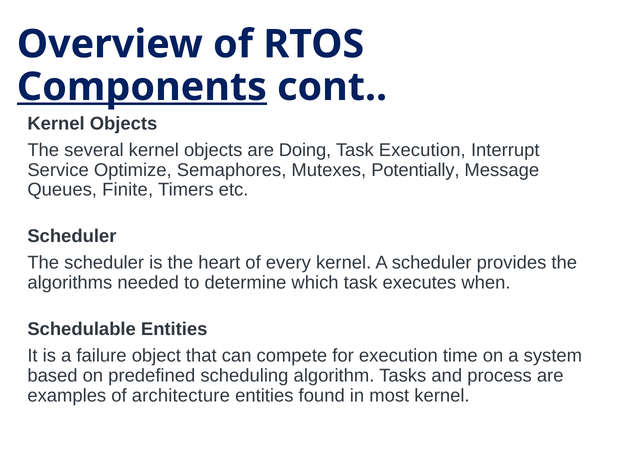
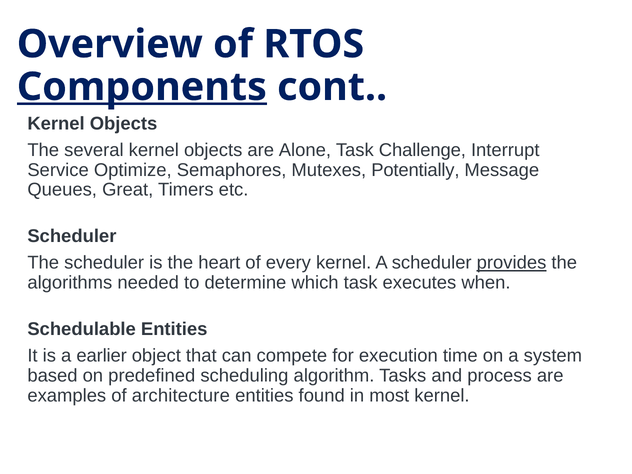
Doing: Doing -> Alone (305, 150)
Task Execution: Execution -> Challenge (422, 150)
Finite: Finite -> Great (128, 190)
provides underline: none -> present (512, 263)
failure: failure -> earlier (102, 356)
